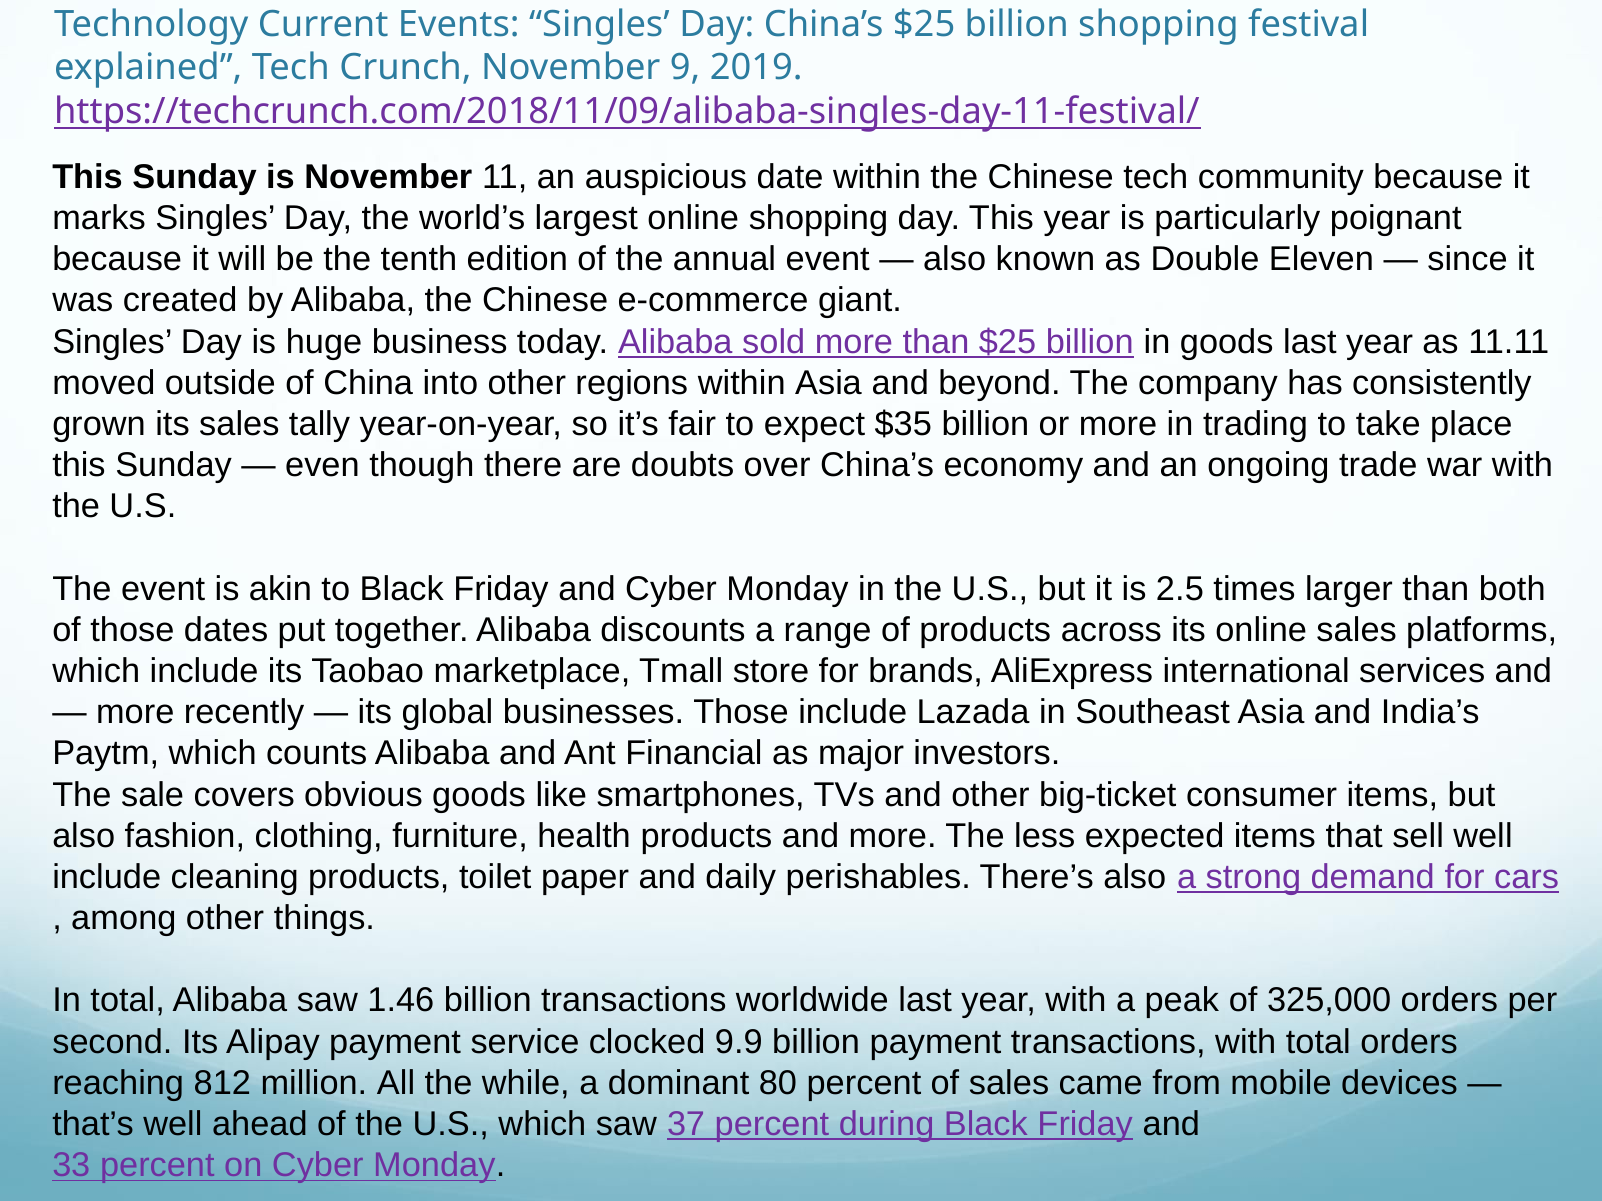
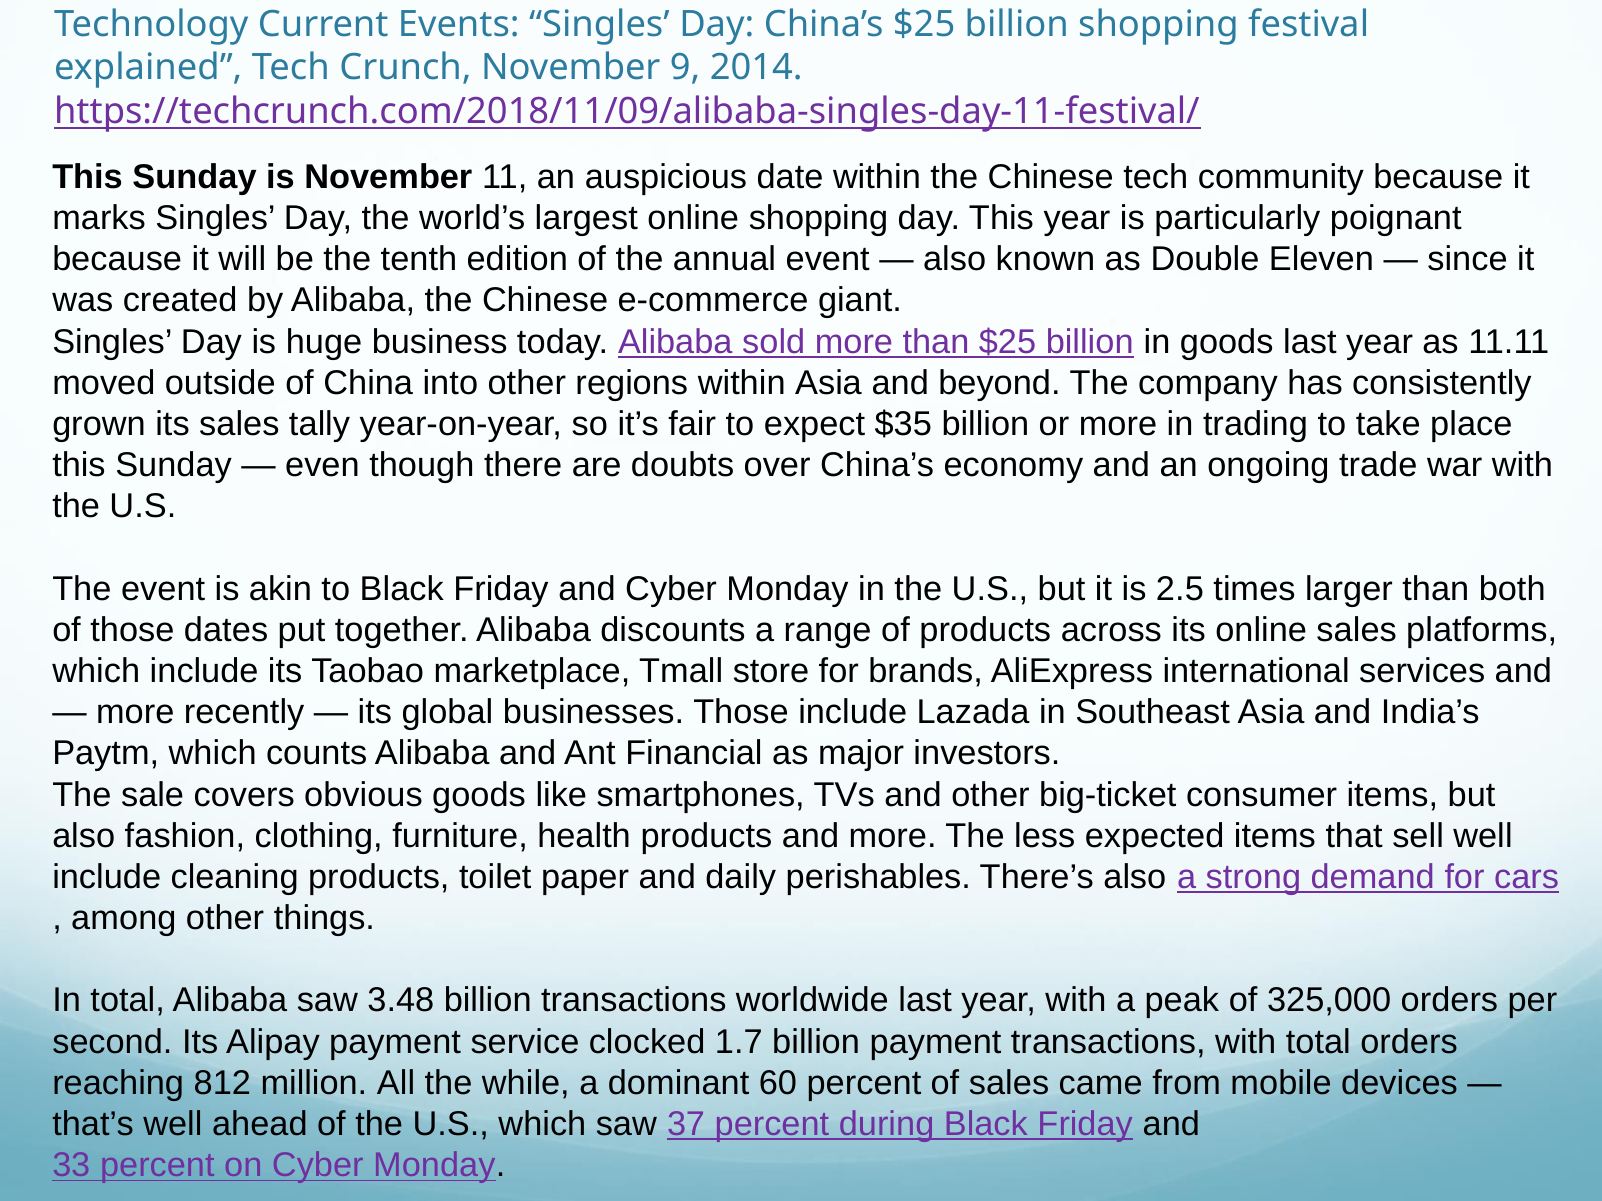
2019: 2019 -> 2014 (756, 68)
1.46: 1.46 -> 3.48 (401, 1001)
9.9: 9.9 -> 1.7 (739, 1042)
80: 80 -> 60 (778, 1083)
